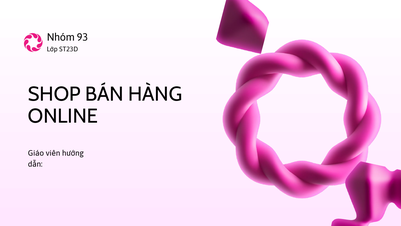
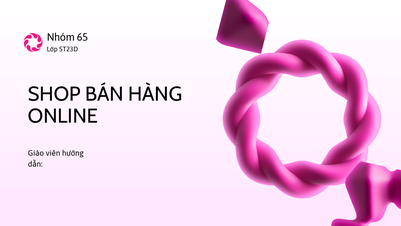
93: 93 -> 65 (82, 37)
